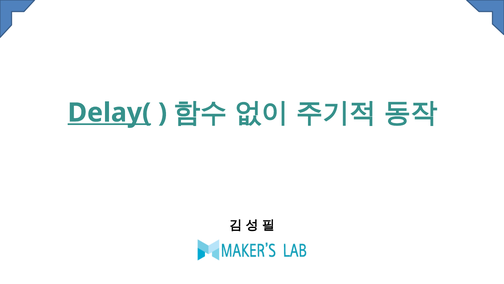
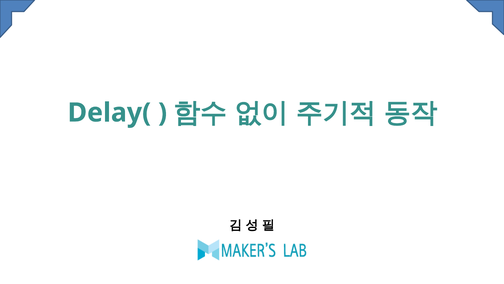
Delay( underline: present -> none (109, 112)
